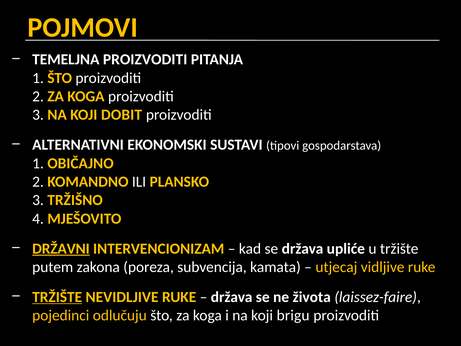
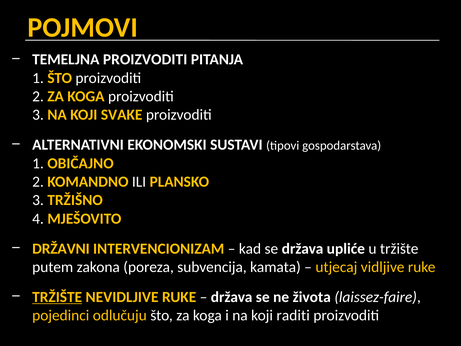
DOBIT: DOBIT -> SVAKE (122, 115)
DRŽAVNI underline: present -> none (61, 248)
brigu: brigu -> raditi (293, 315)
